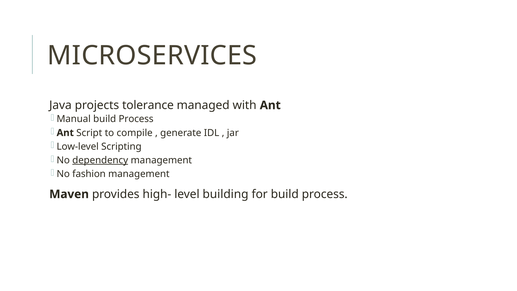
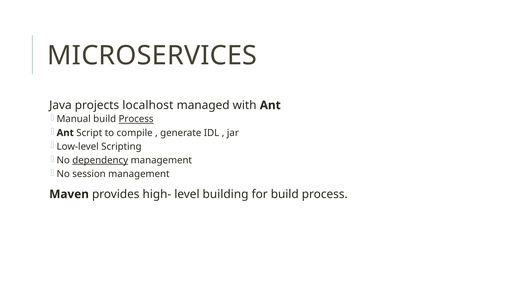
tolerance: tolerance -> localhost (148, 105)
Process underline: none -> present (136, 119)
fashion: fashion -> session (89, 174)
